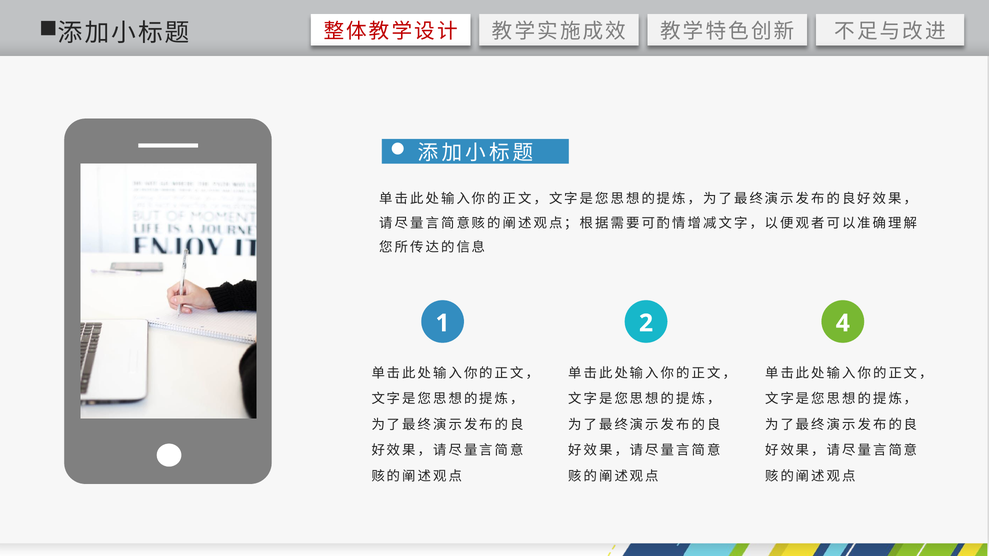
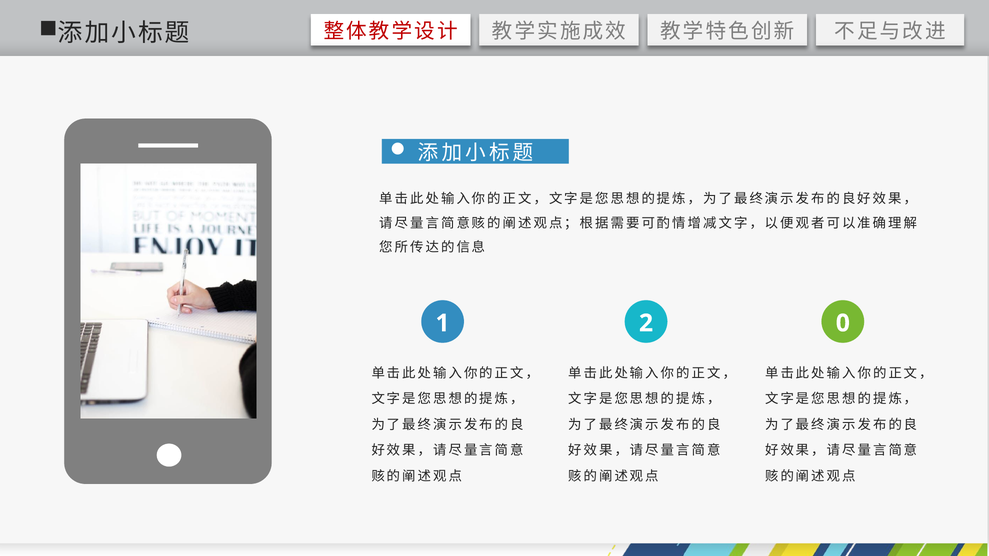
4: 4 -> 0 (843, 323)
